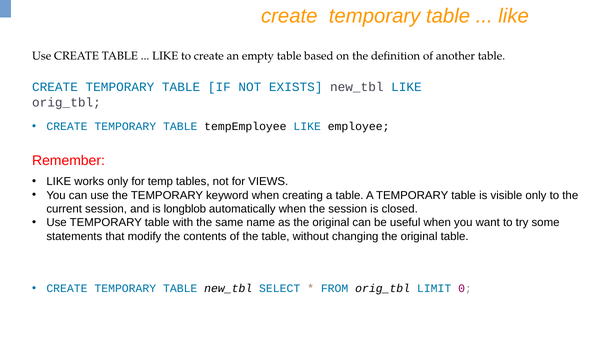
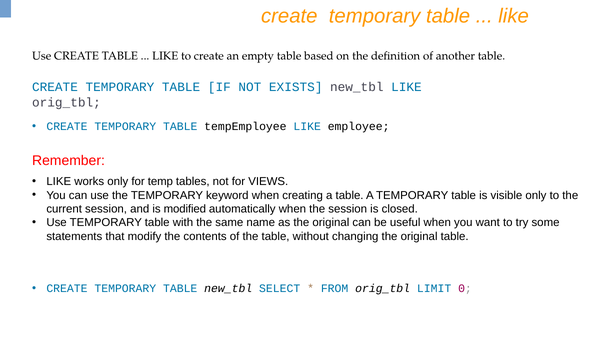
longblob: longblob -> modified (185, 209)
